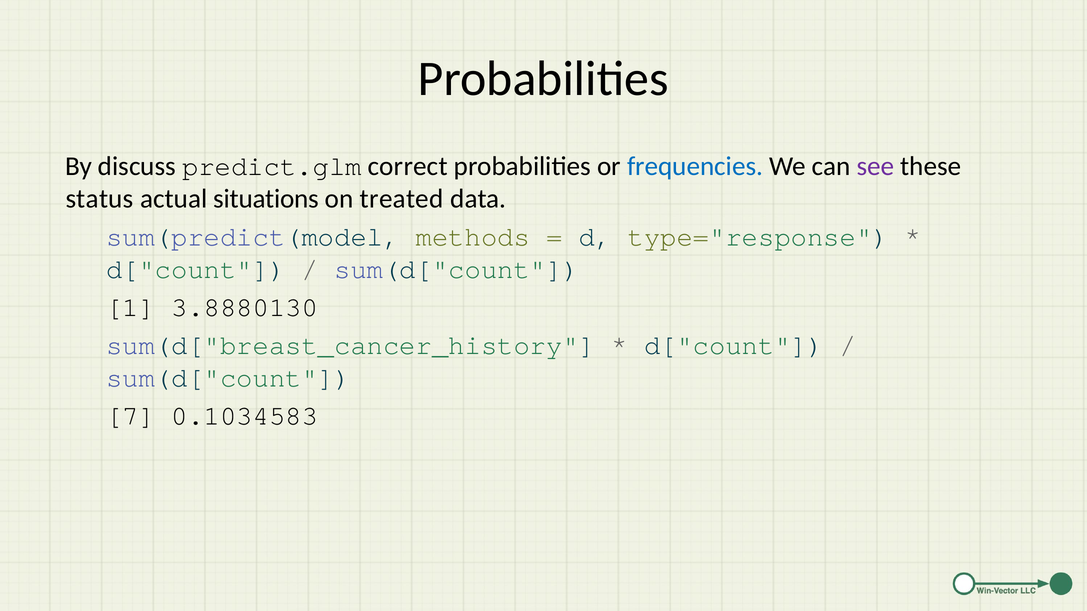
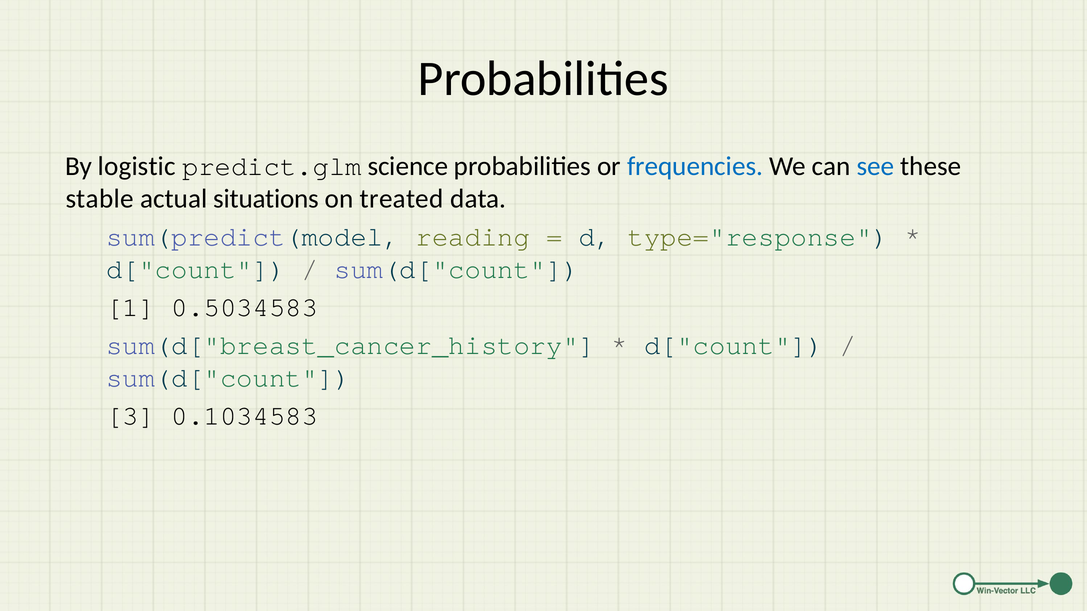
discuss: discuss -> logistic (137, 166)
correct: correct -> science (408, 166)
see colour: purple -> blue (875, 166)
status: status -> stable (100, 199)
methods: methods -> reading (473, 237)
3.8880130: 3.8880130 -> 0.5034583 (245, 308)
7: 7 -> 3 (130, 416)
